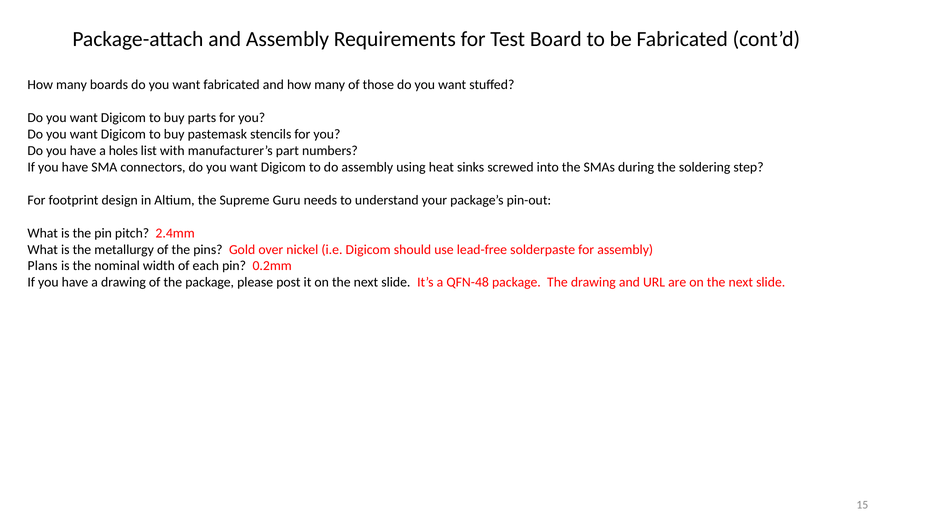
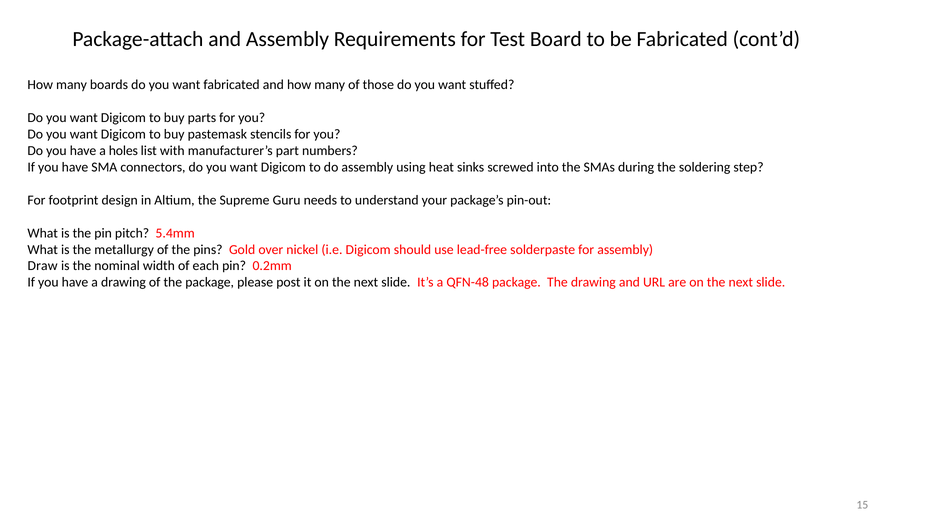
2.4mm: 2.4mm -> 5.4mm (175, 233)
Plans: Plans -> Draw (43, 266)
